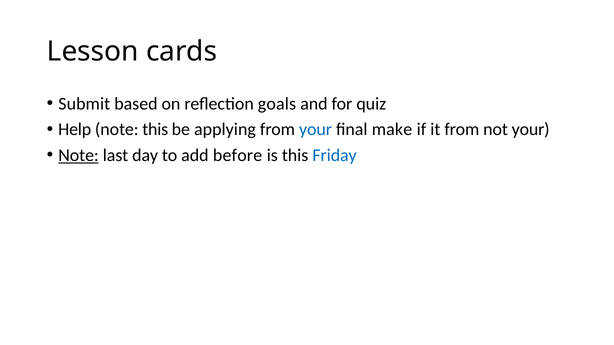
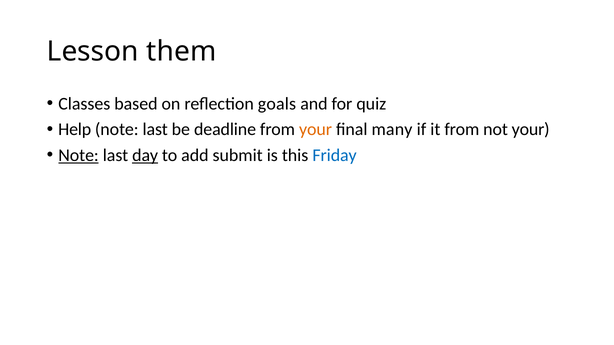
cards: cards -> them (181, 52)
Submit: Submit -> Classes (84, 104)
this: this -> last (155, 130)
applying: applying -> deadline (225, 130)
your colour: blue -> orange (316, 130)
make: make -> many (392, 130)
day underline: none -> present (145, 155)
before: before -> submit (238, 155)
